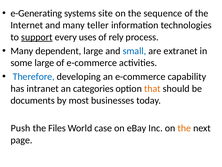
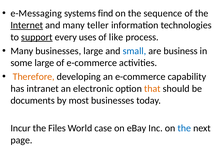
e-Generating: e-Generating -> e-Messaging (36, 13)
site: site -> find (106, 13)
Internet underline: none -> present (27, 25)
rely: rely -> like (116, 37)
Many dependent: dependent -> businesses (58, 51)
extranet: extranet -> business (181, 51)
Therefore colour: blue -> orange (34, 76)
categories: categories -> electronic (93, 88)
Push: Push -> Incur (21, 128)
the colour: orange -> blue (184, 128)
